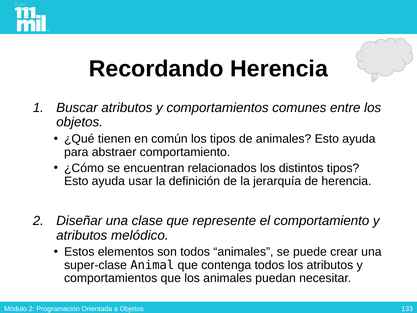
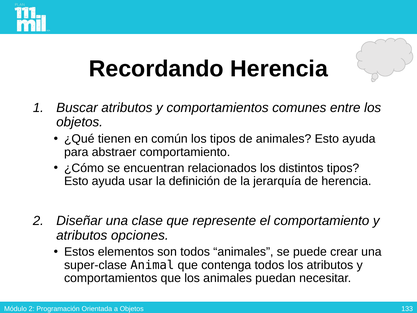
melódico: melódico -> opciones (140, 235)
